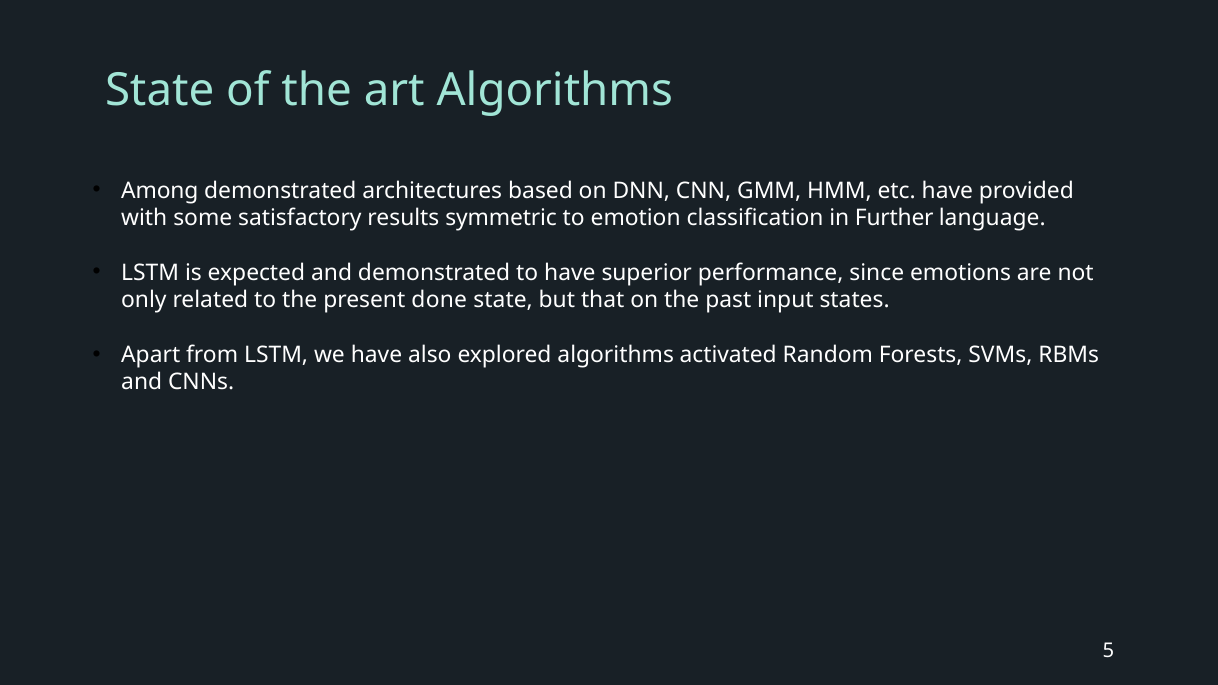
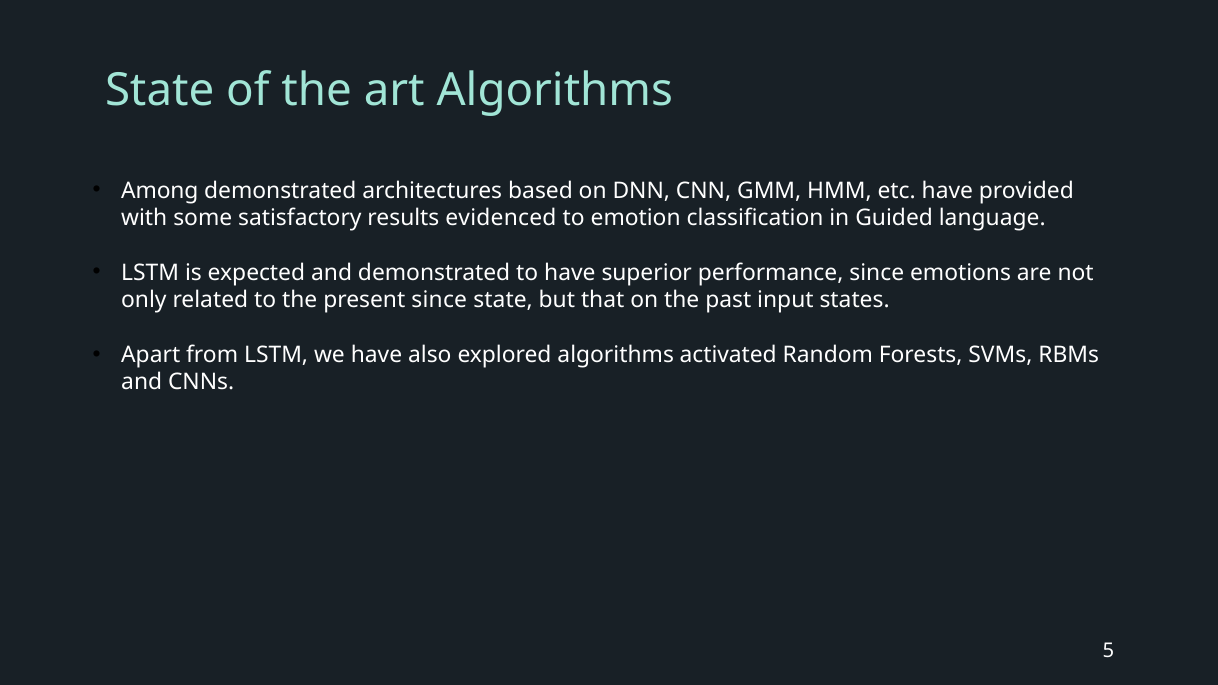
symmetric: symmetric -> evidenced (501, 218)
Further: Further -> Guided (894, 218)
present done: done -> since (439, 300)
